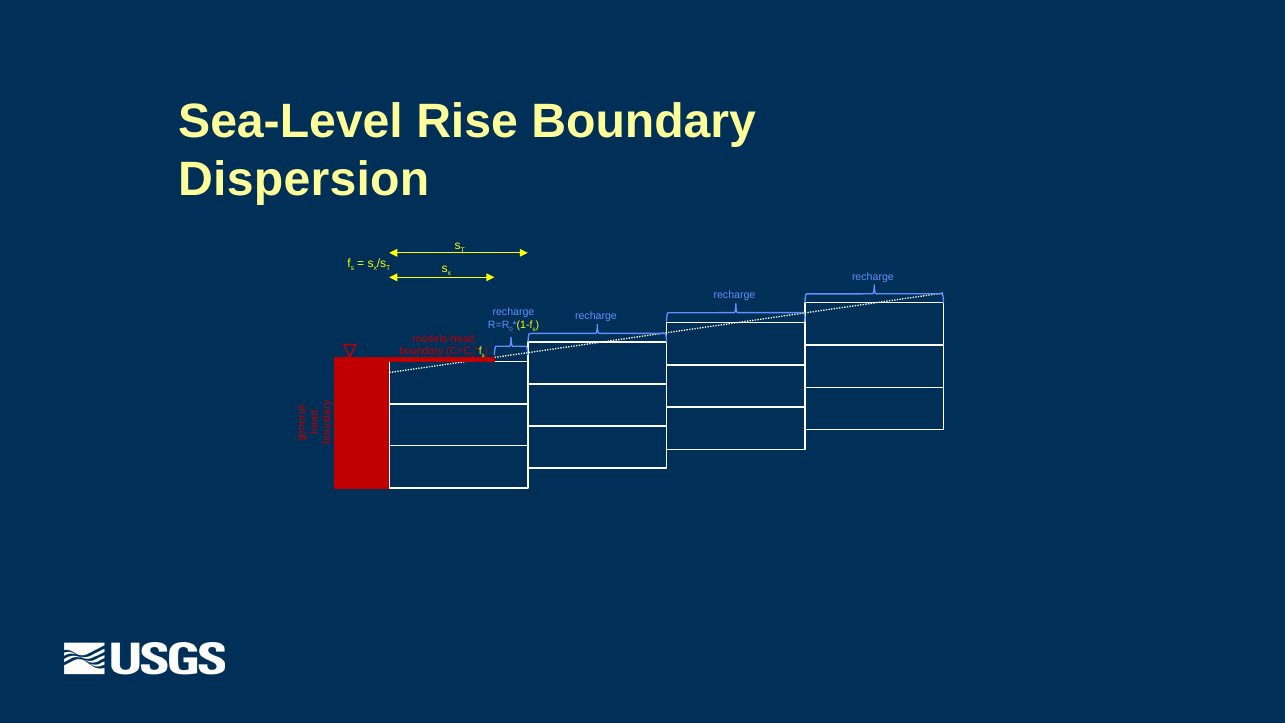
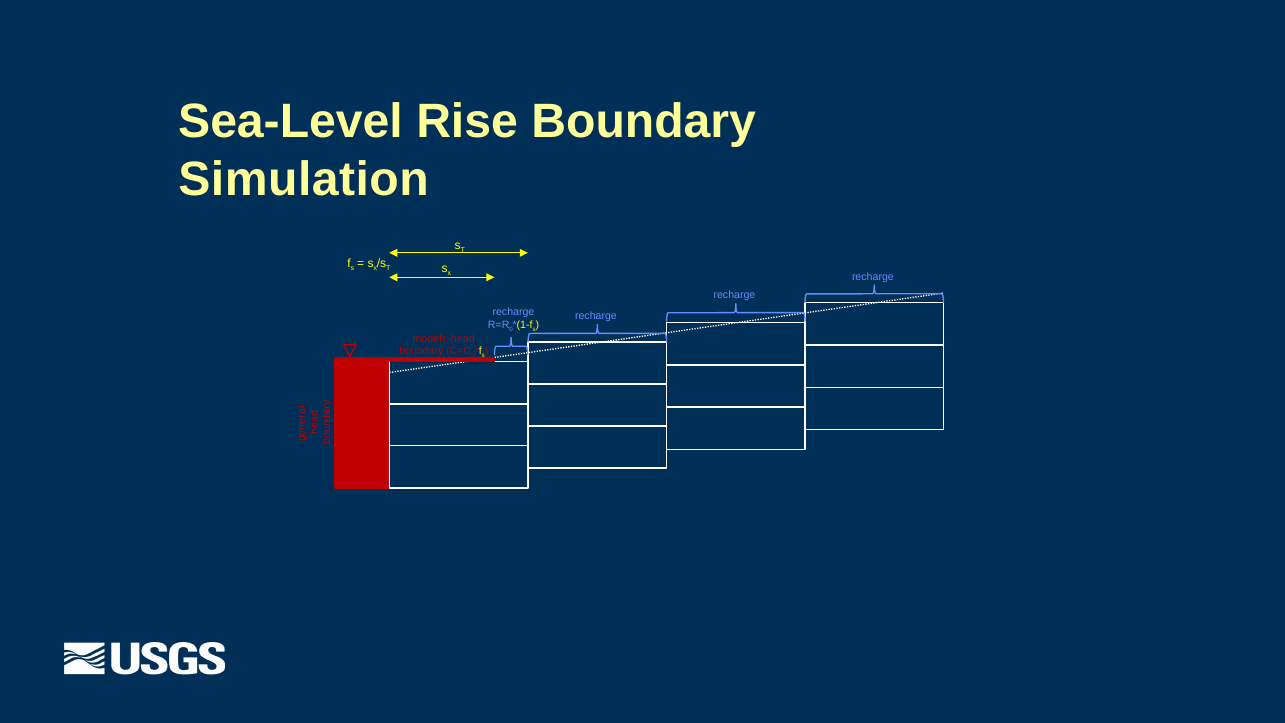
Dispersion: Dispersion -> Simulation (304, 180)
